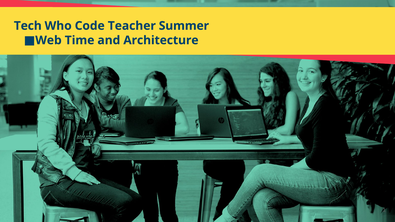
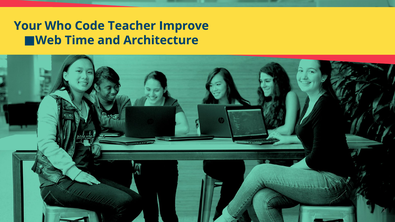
Tech: Tech -> Your (28, 26)
Summer: Summer -> Improve (184, 26)
